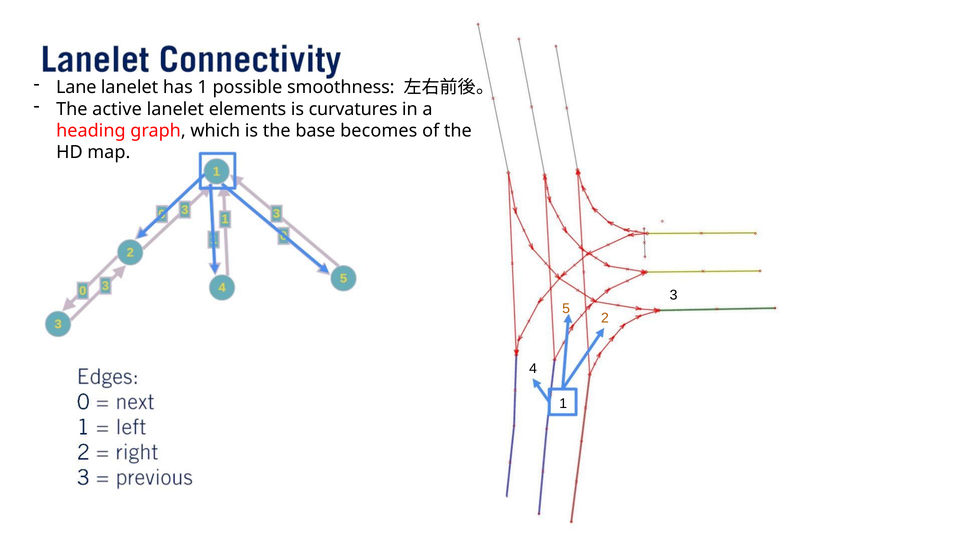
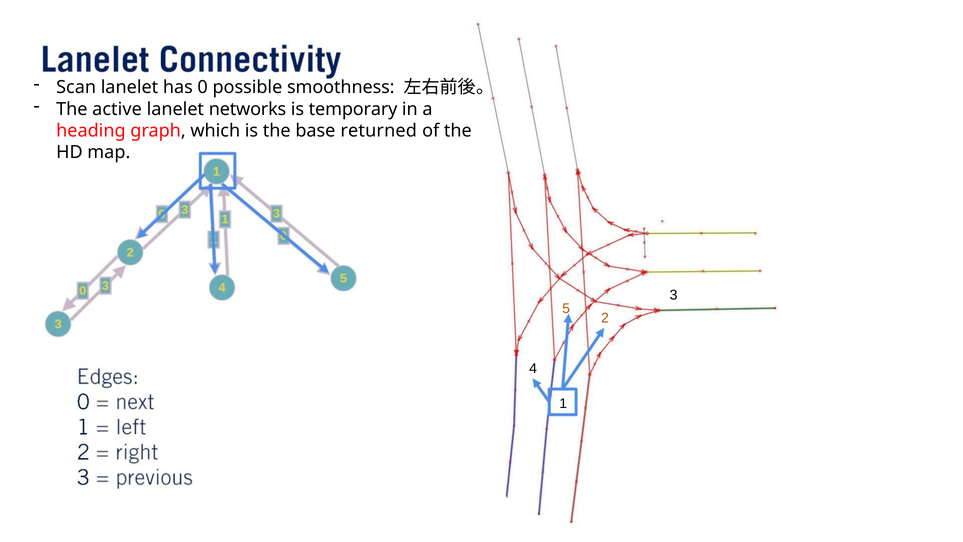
Lane: Lane -> Scan (76, 87)
has 1: 1 -> 0 (203, 87)
elements: elements -> networks (248, 109)
curvatures: curvatures -> temporary (353, 109)
becomes: becomes -> returned (379, 131)
